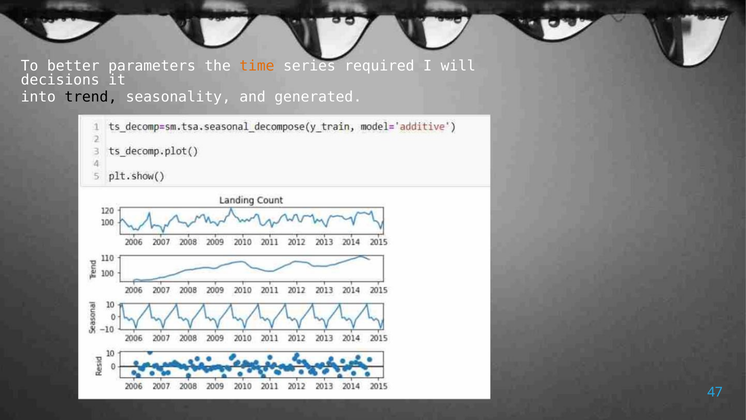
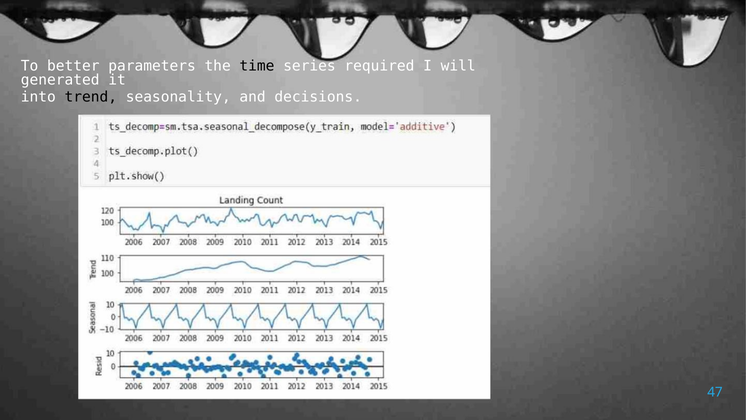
time colour: orange -> black (257, 66)
decisions: decisions -> generated (60, 80)
generated: generated -> decisions (318, 97)
